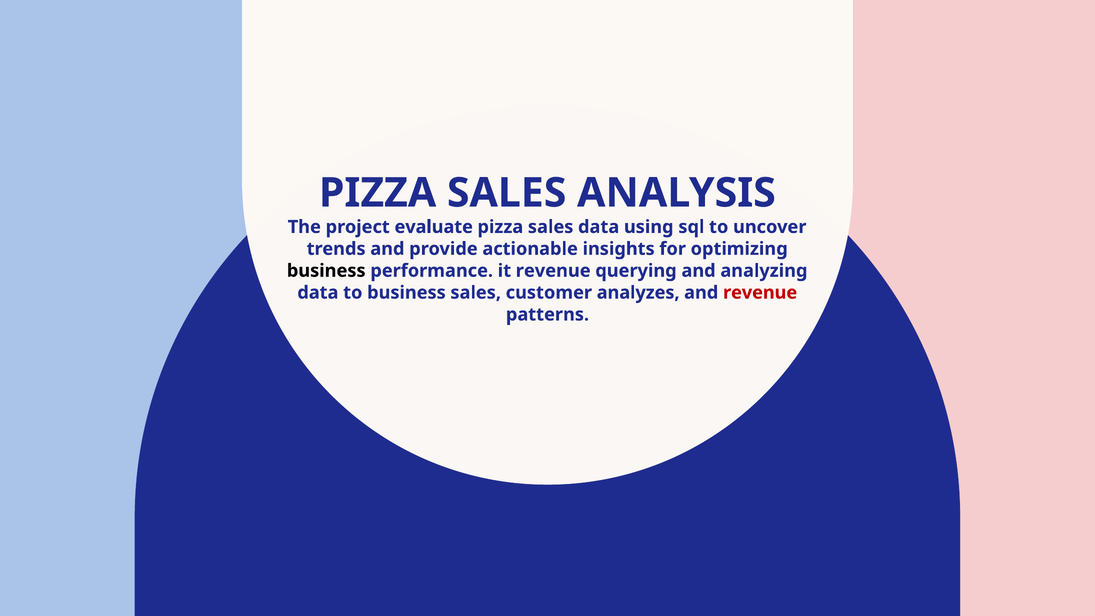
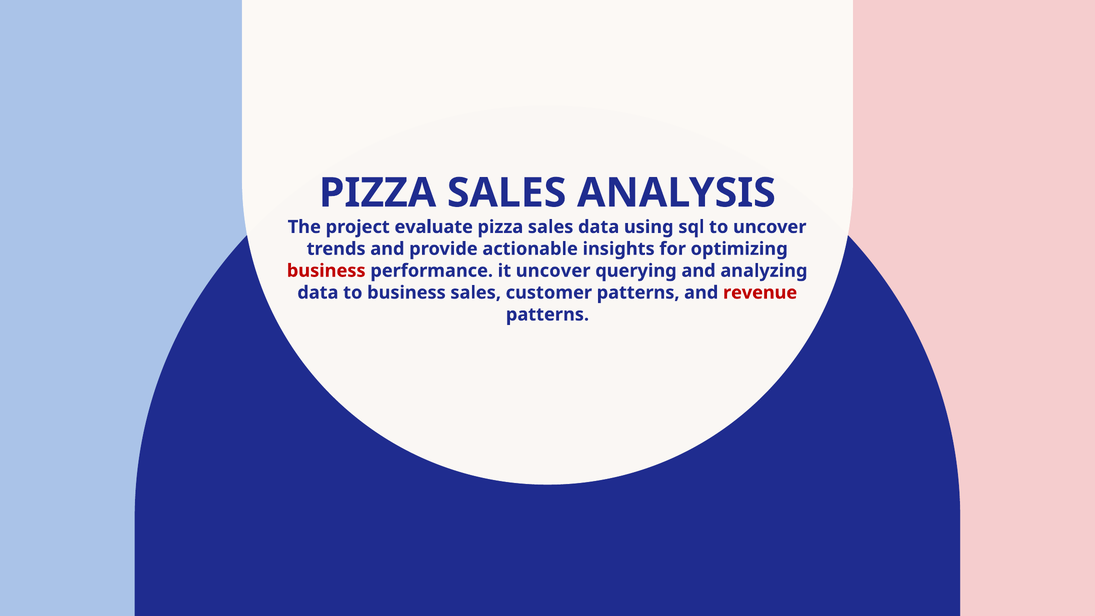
business colour: black -> red (326, 271)
it revenue: revenue -> uncover (553, 271)
customer analyzes: analyzes -> patterns (638, 293)
